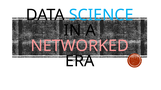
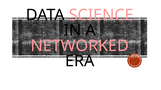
SCIENCE colour: light blue -> pink (101, 15)
